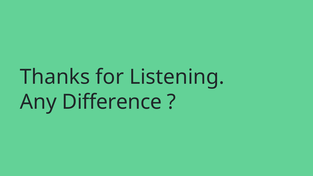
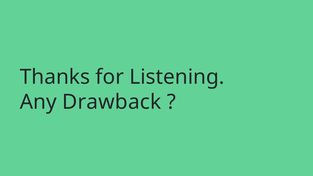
Difference: Difference -> Drawback (112, 102)
